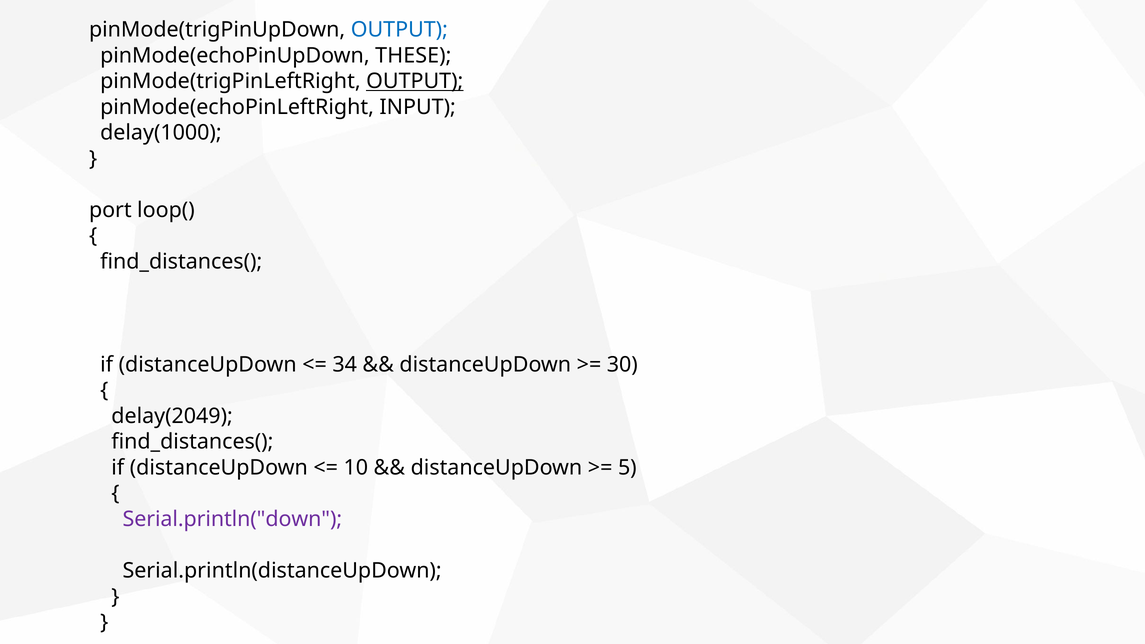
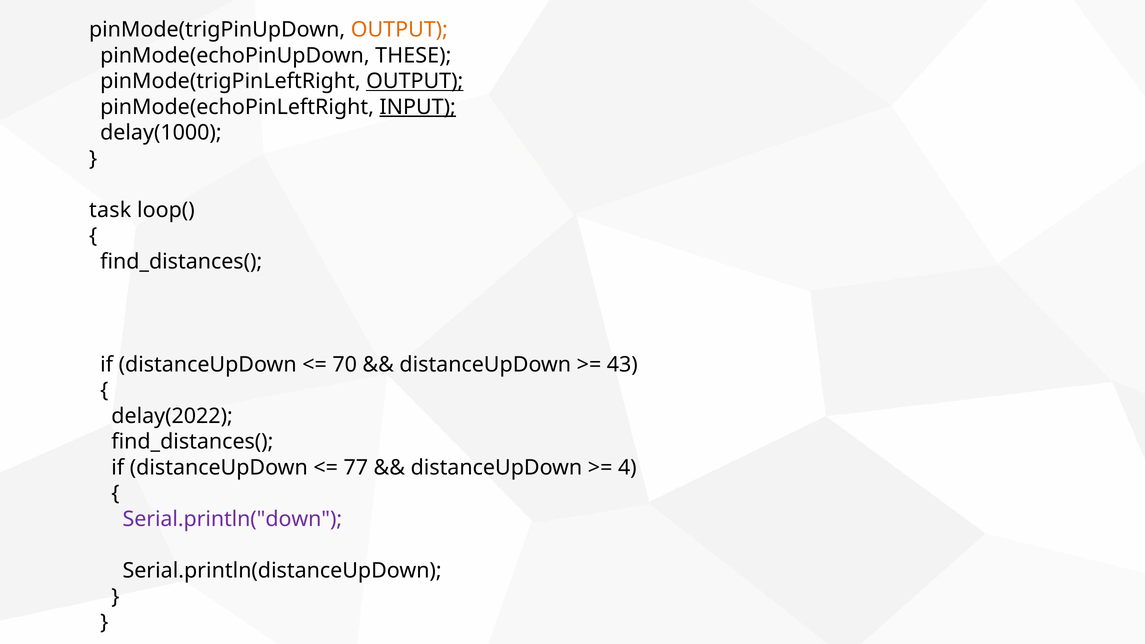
OUTPUT colour: blue -> orange (399, 30)
INPUT underline: none -> present (418, 107)
port: port -> task (110, 210)
34: 34 -> 70 (345, 365)
30: 30 -> 43 (622, 365)
delay(2049: delay(2049 -> delay(2022 (172, 416)
10: 10 -> 77 (356, 468)
5: 5 -> 4 (627, 468)
